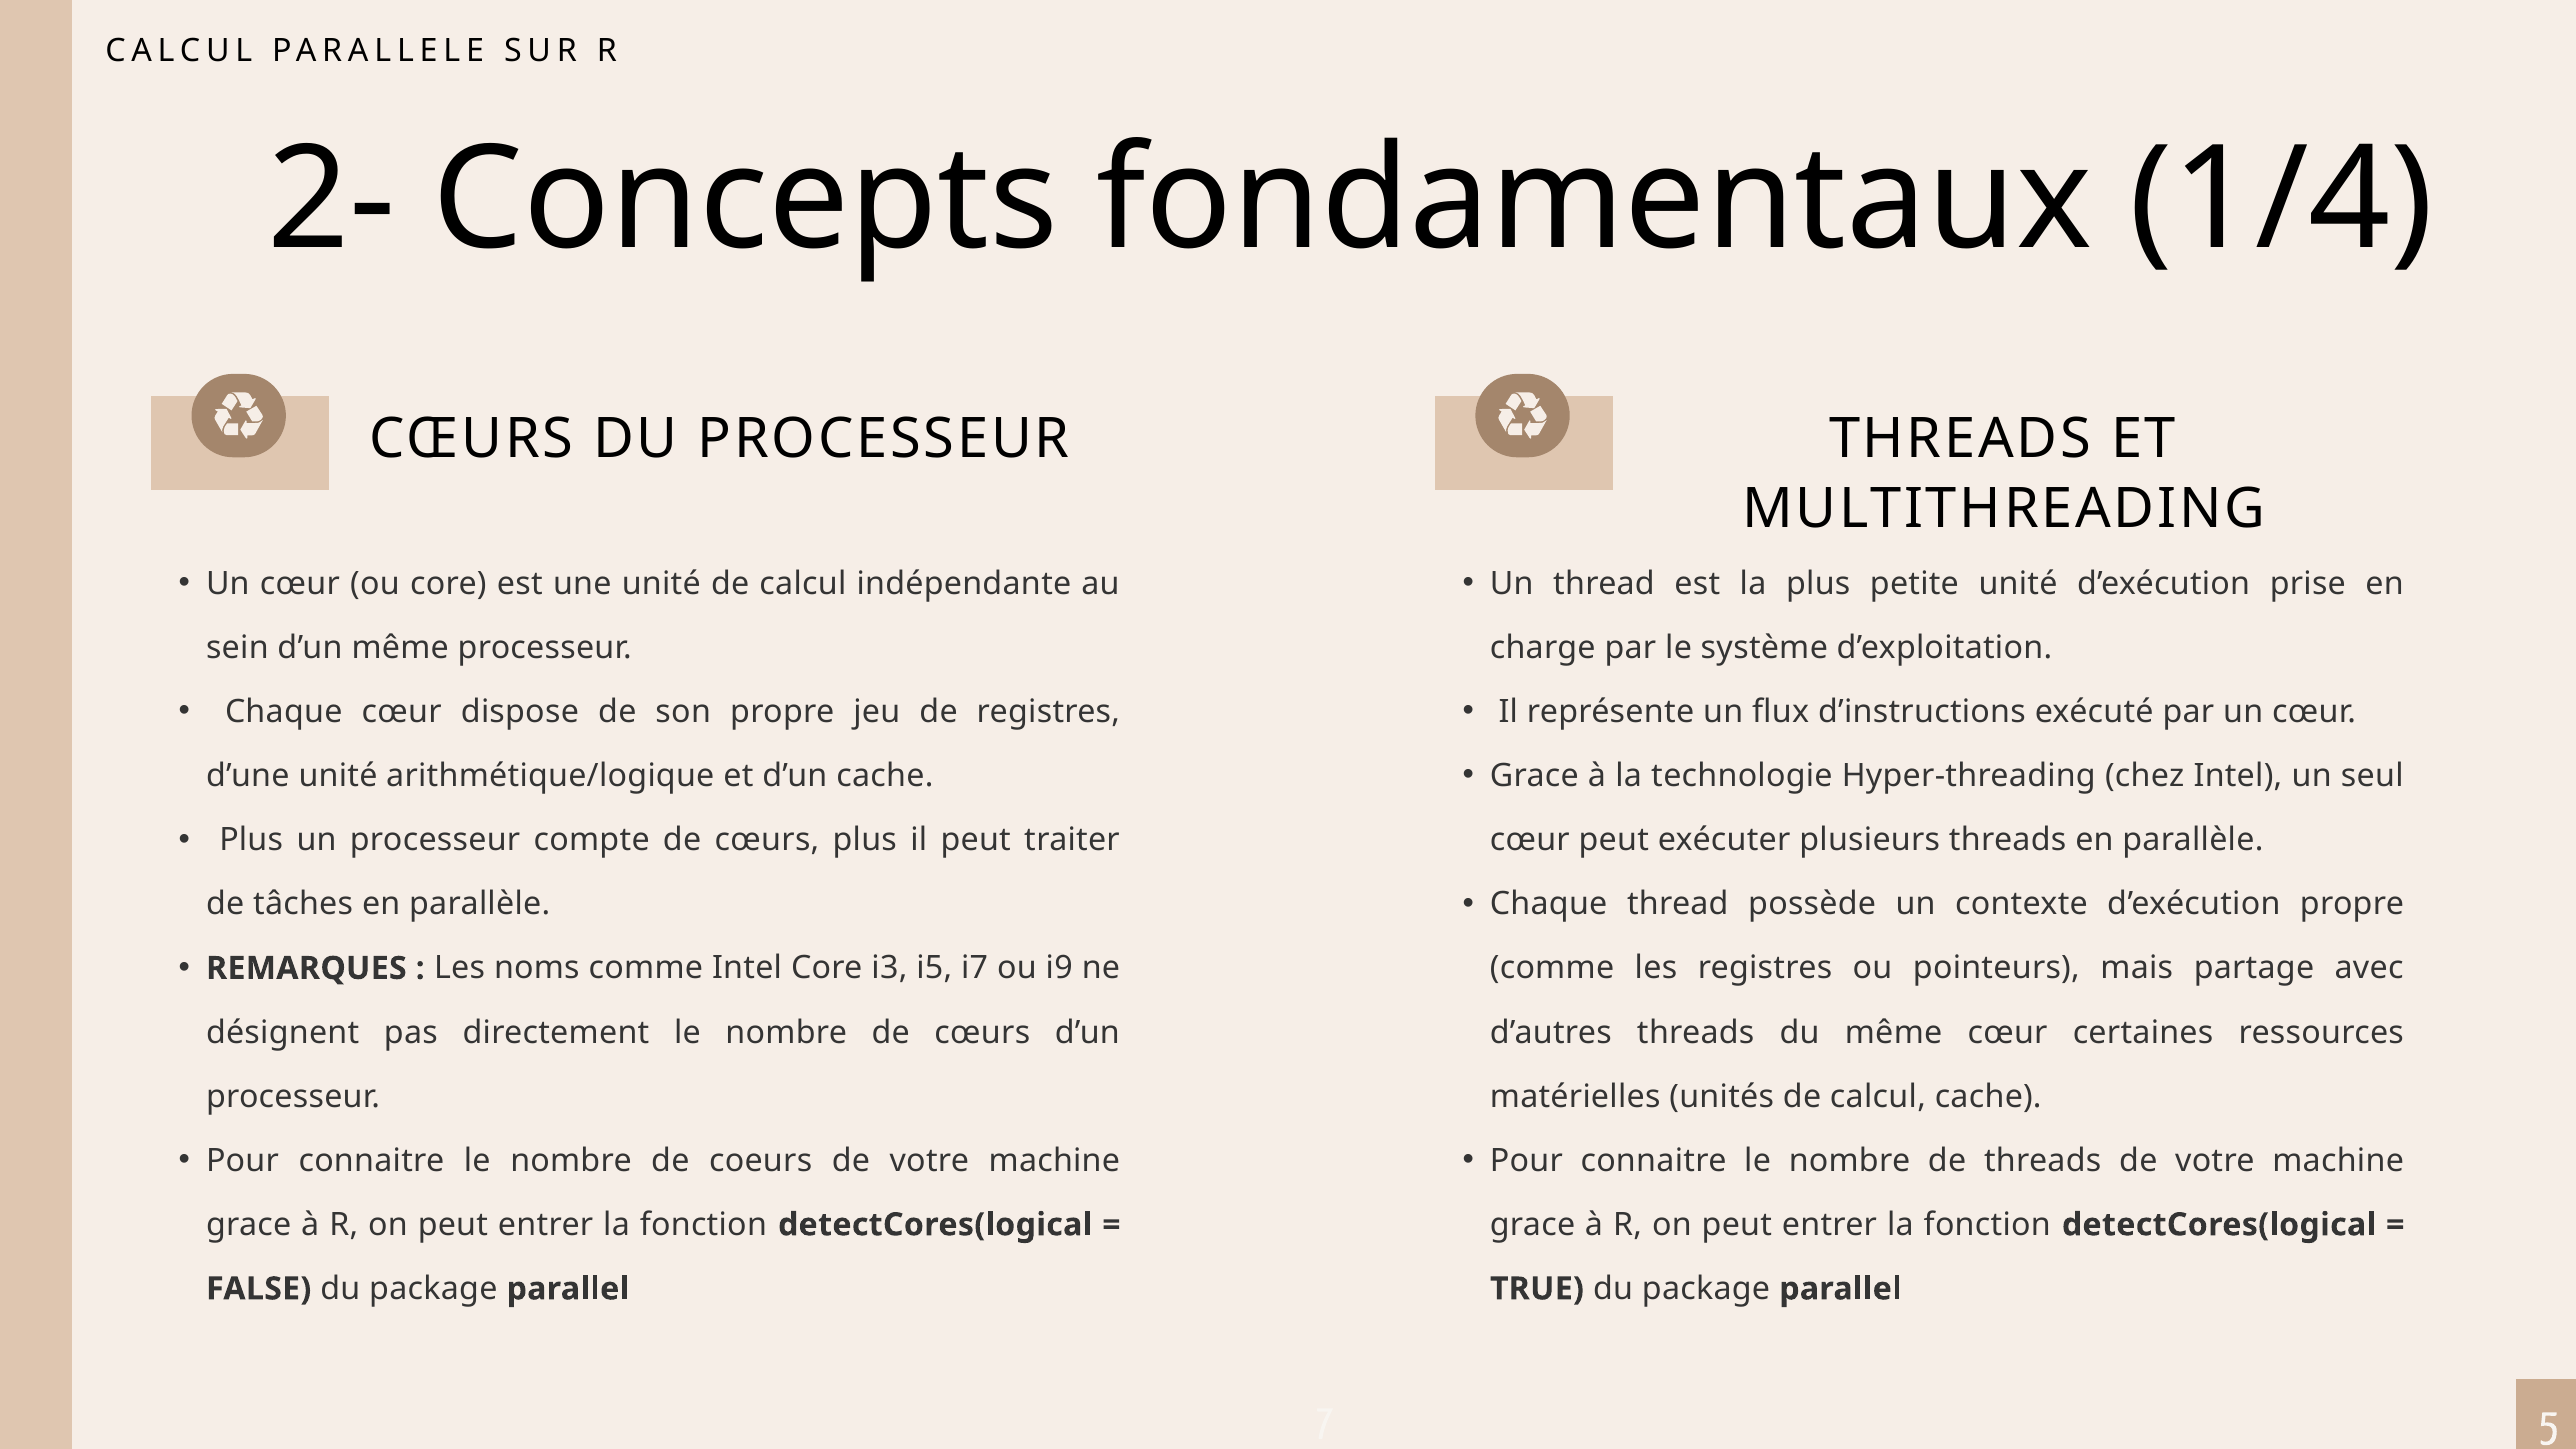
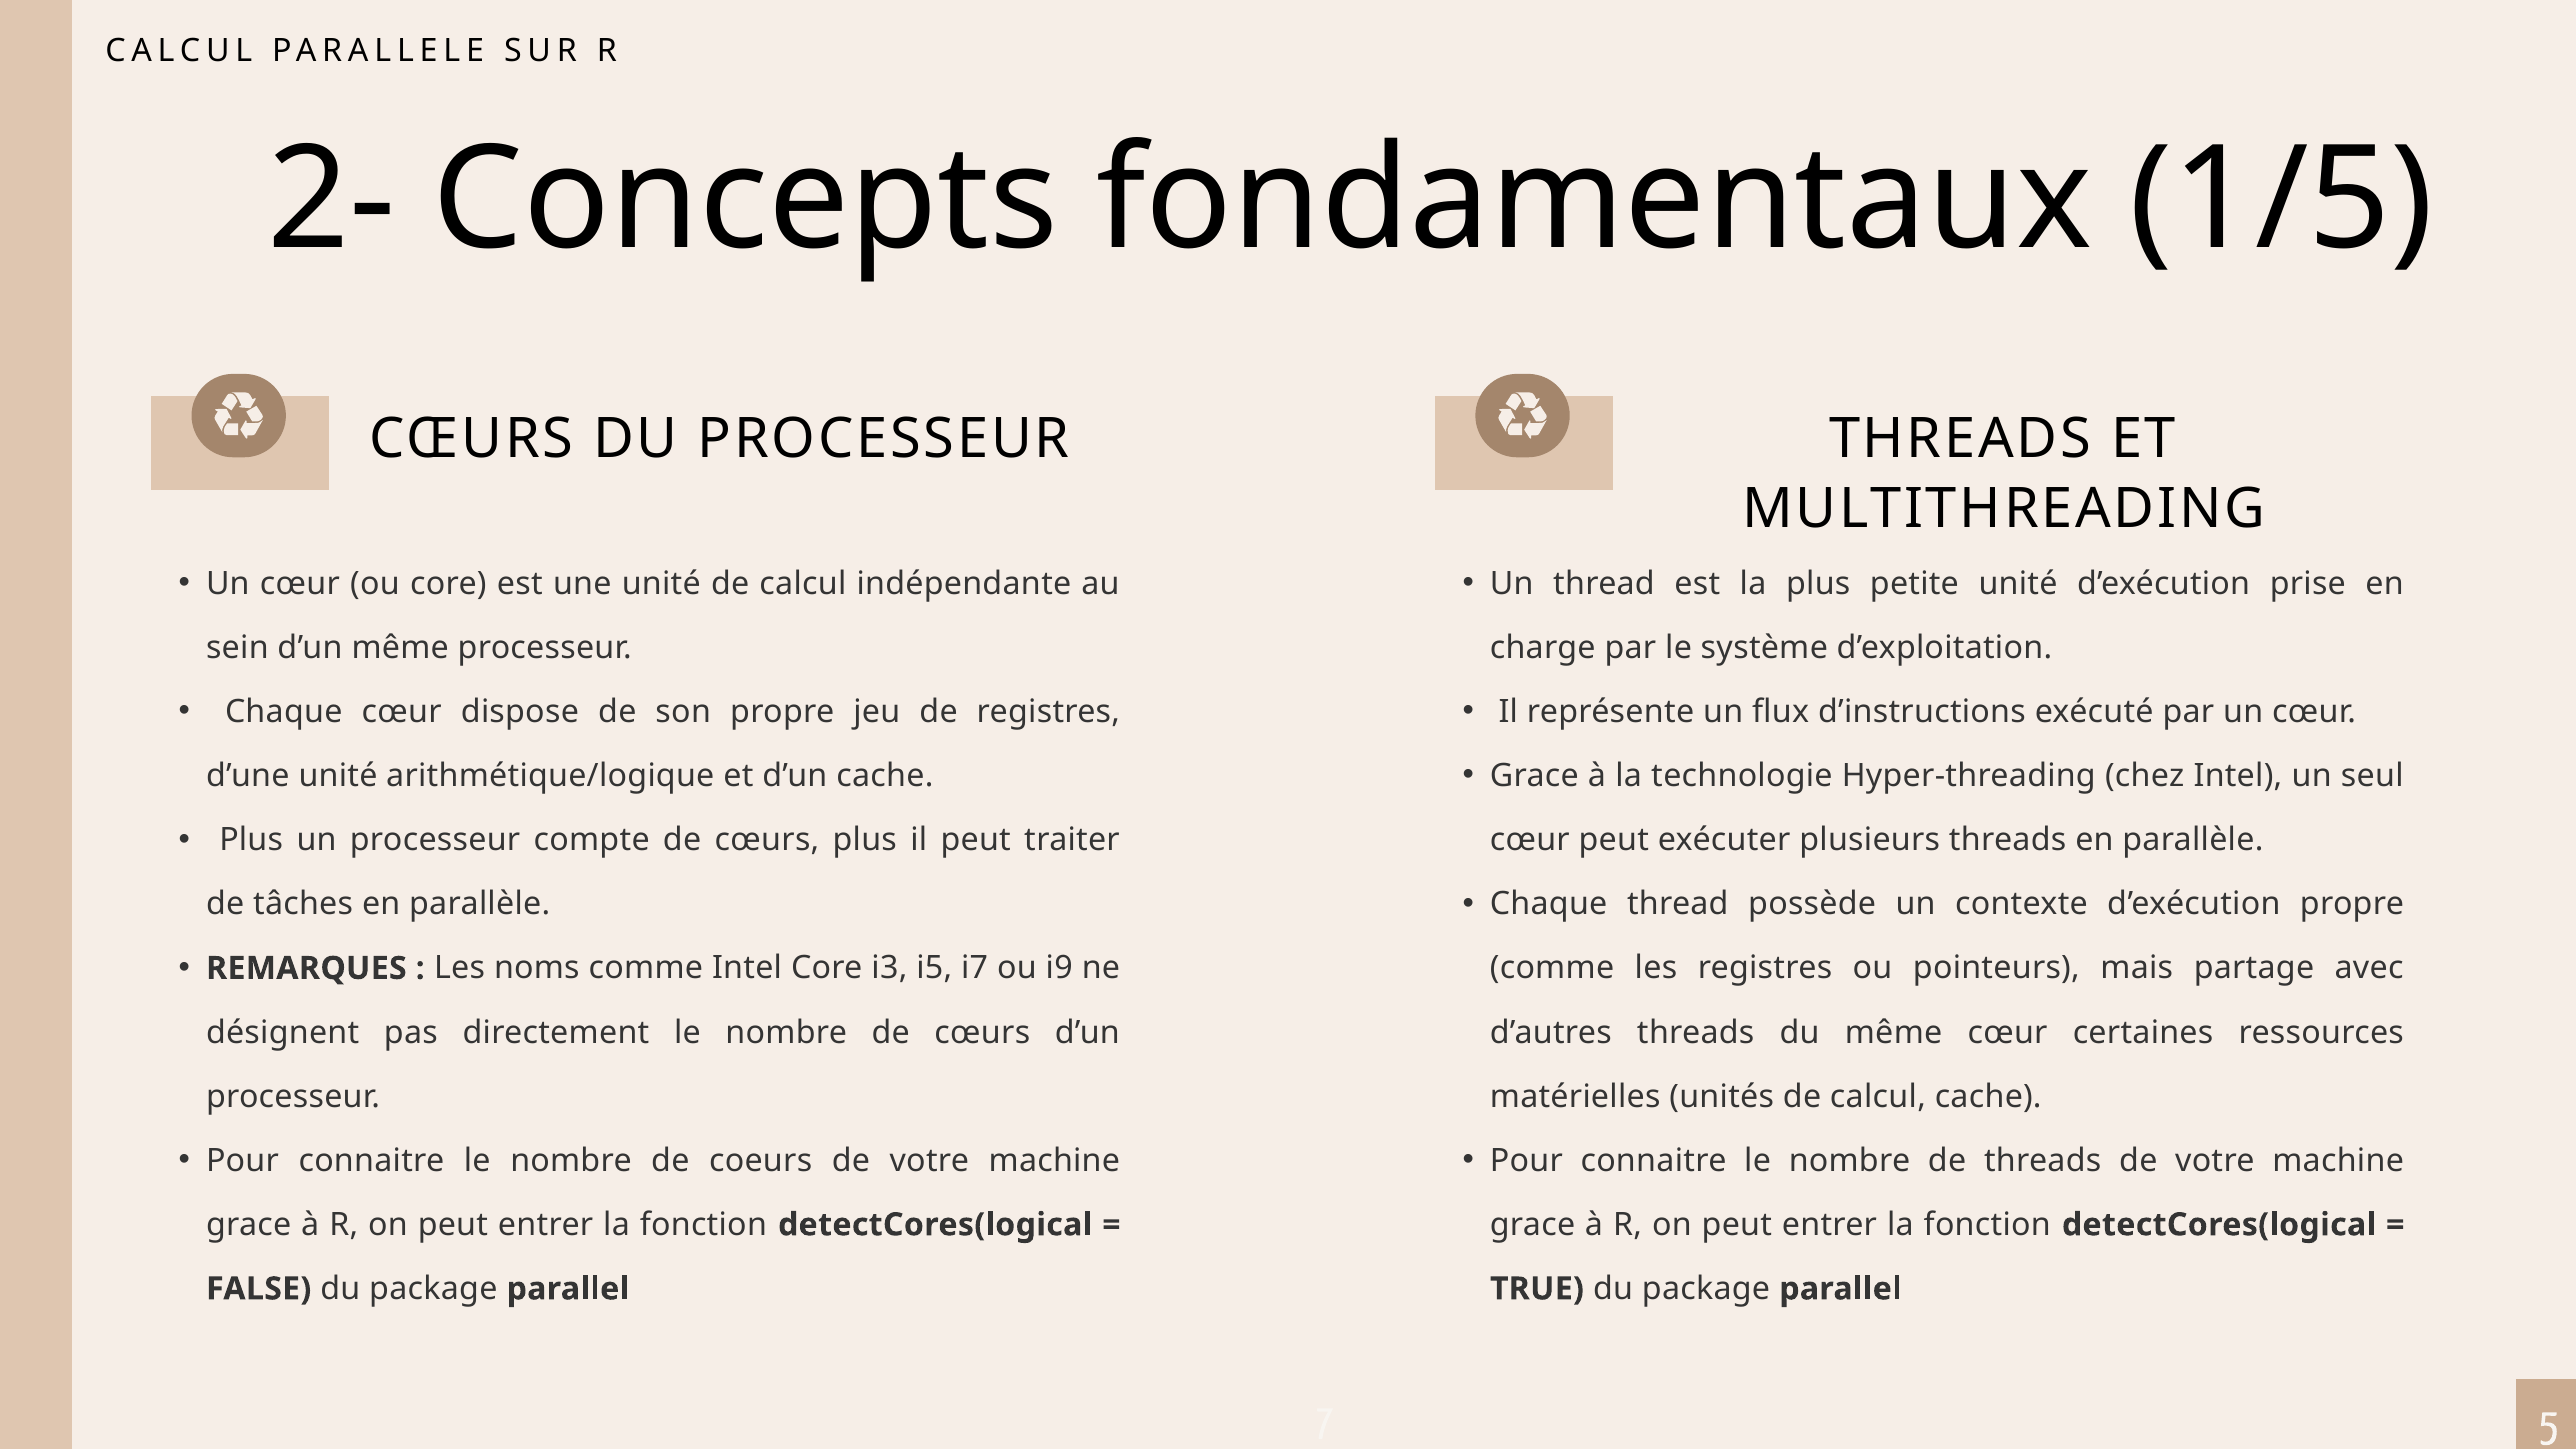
1/4: 1/4 -> 1/5 (2282, 200)
